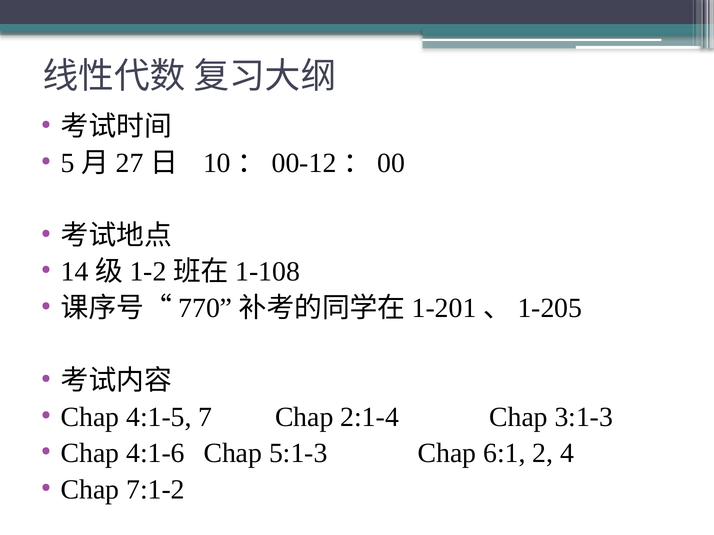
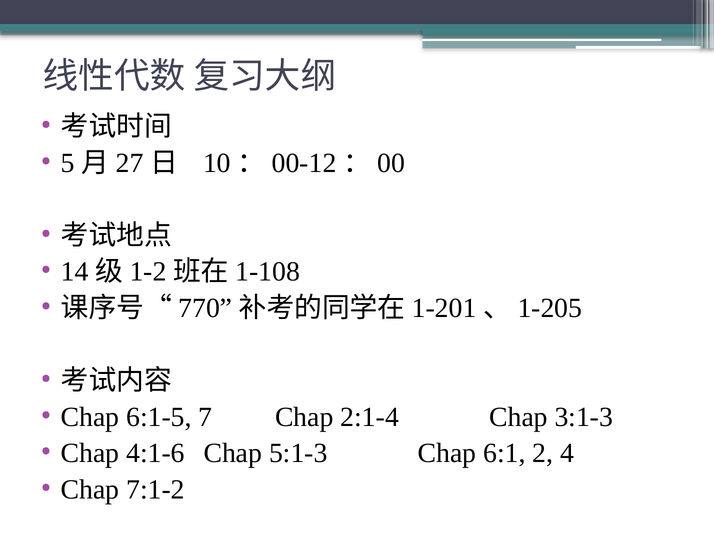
4:1-5: 4:1-5 -> 6:1-5 (159, 417)
